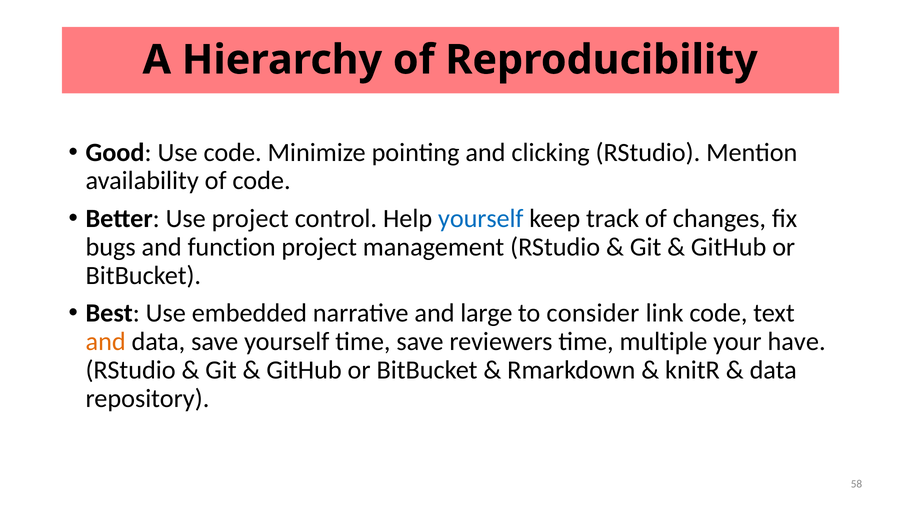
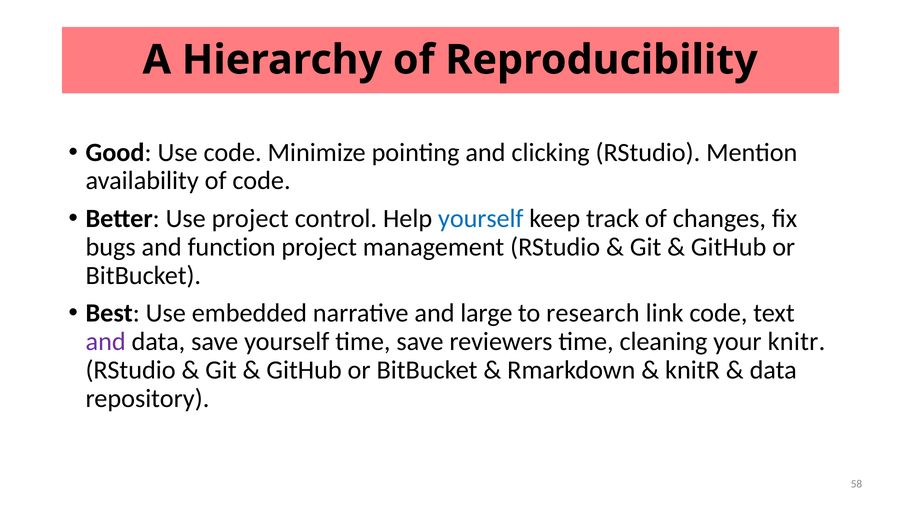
consider: consider -> research (593, 313)
and colour: orange -> purple (106, 341)
multiple: multiple -> cleaning (663, 341)
your have: have -> knitr (796, 341)
